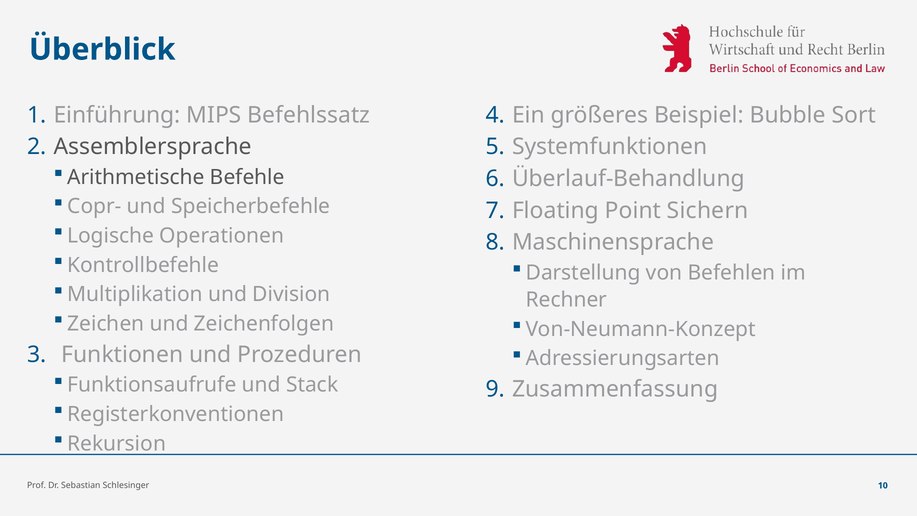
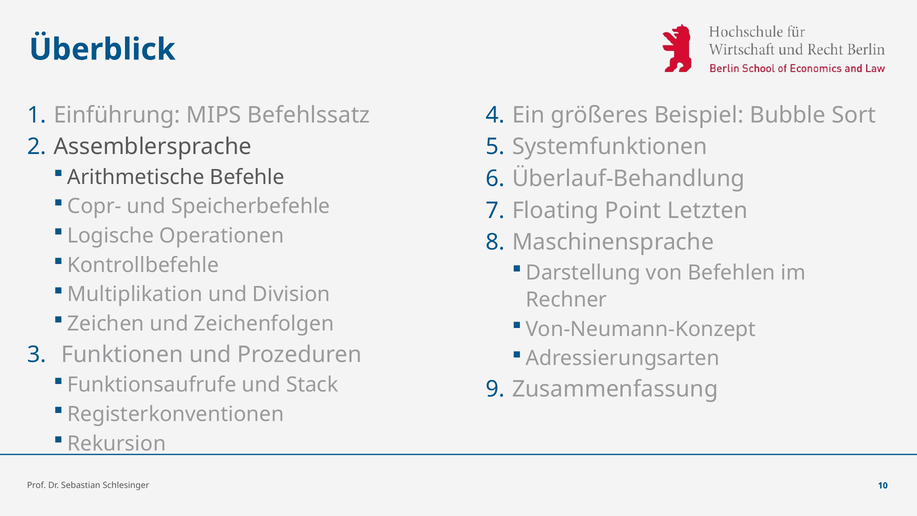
Sichern: Sichern -> Letzten (708, 210)
